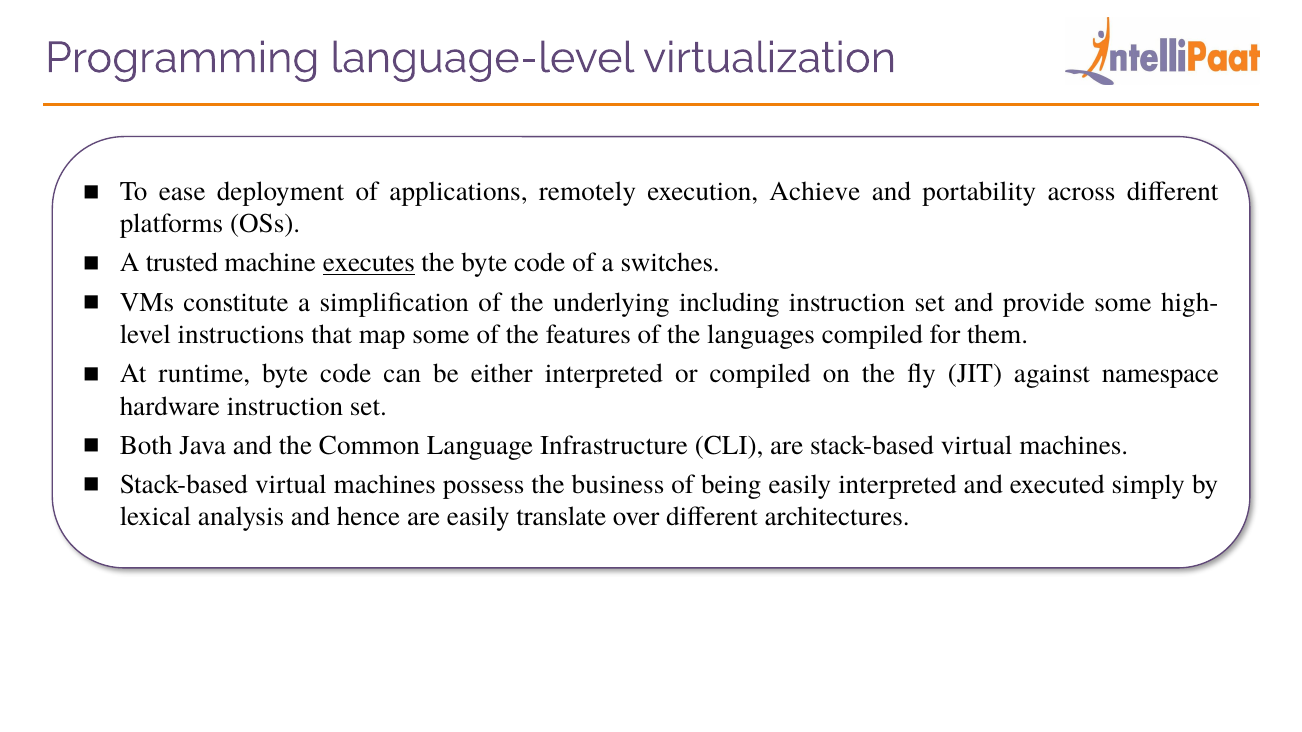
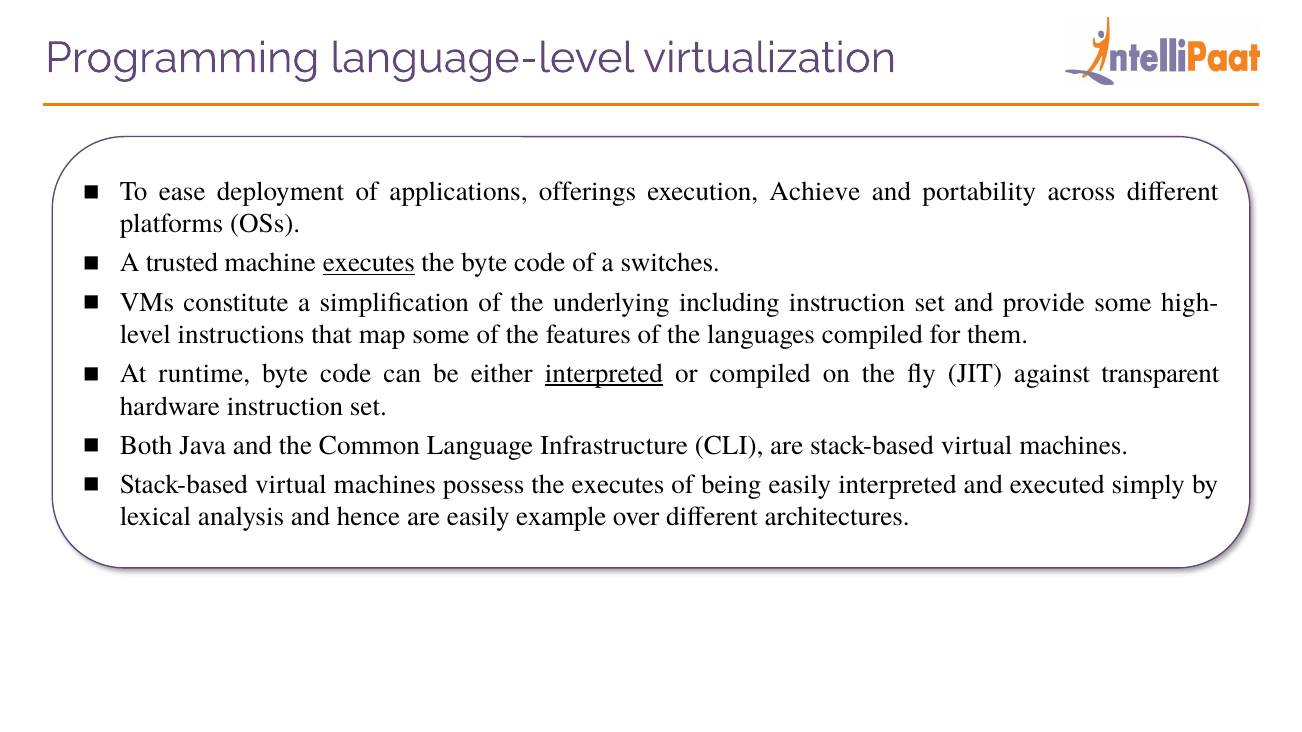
remotely: remotely -> offerings (588, 192)
interpreted underline: none -> present (604, 374)
namespace: namespace -> transparent (1160, 374)
the business: business -> executes (618, 485)
translate: translate -> example (561, 517)
